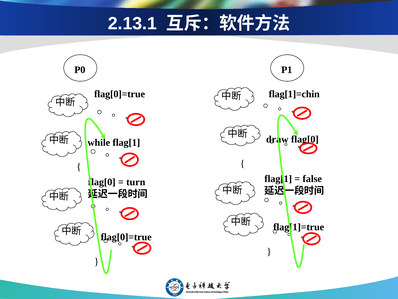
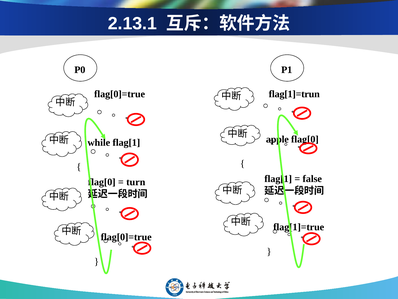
flag[1]=chin: flag[1]=chin -> flag[1]=trun (294, 94)
draw: draw -> apple (277, 139)
